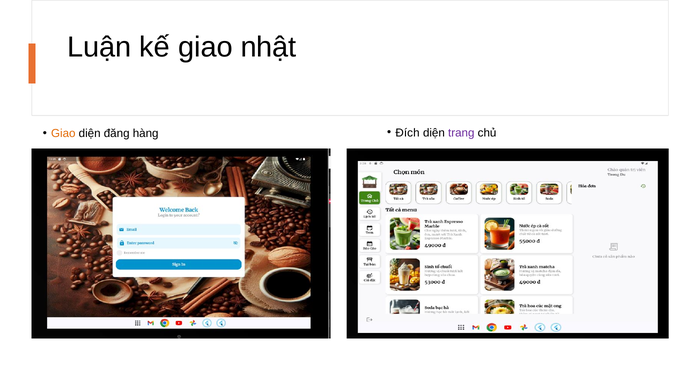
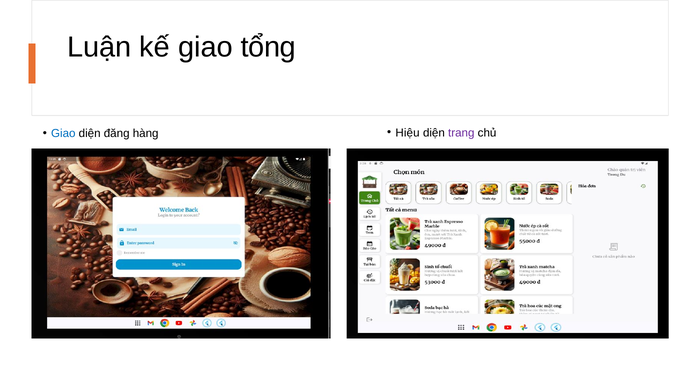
nhật: nhật -> tổng (268, 47)
Giao colour: orange -> blue (63, 134)
Đích: Đích -> Hiệu (408, 133)
